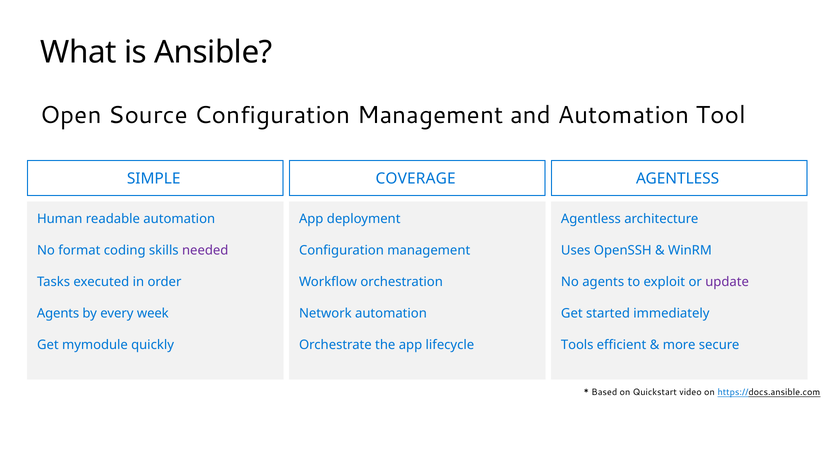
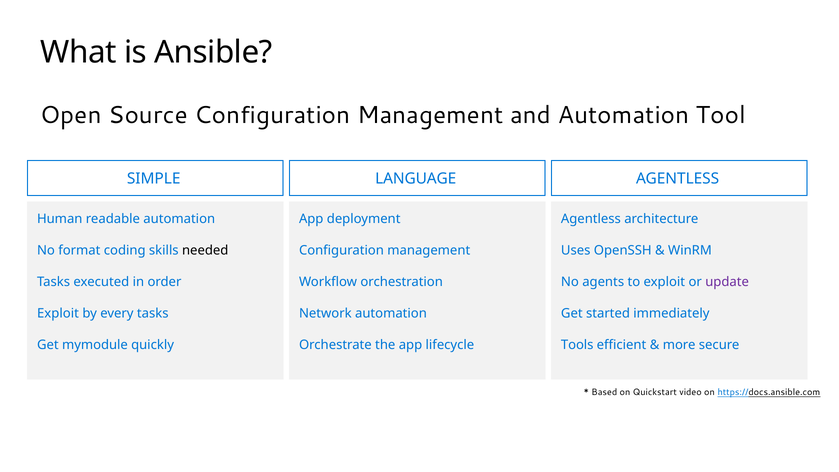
COVERAGE: COVERAGE -> LANGUAGE (416, 179)
needed colour: purple -> black (205, 250)
Agents: Agents -> Exploit (58, 313)
every week: week -> tasks (153, 313)
